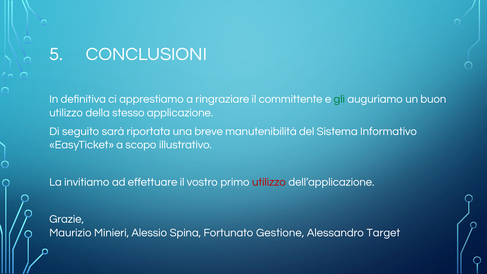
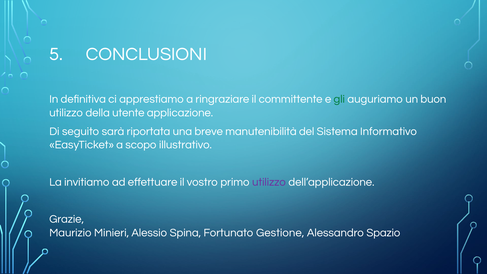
stesso: stesso -> utente (128, 113)
utilizzo colour: red -> purple (269, 182)
Target: Target -> Spazio (383, 233)
